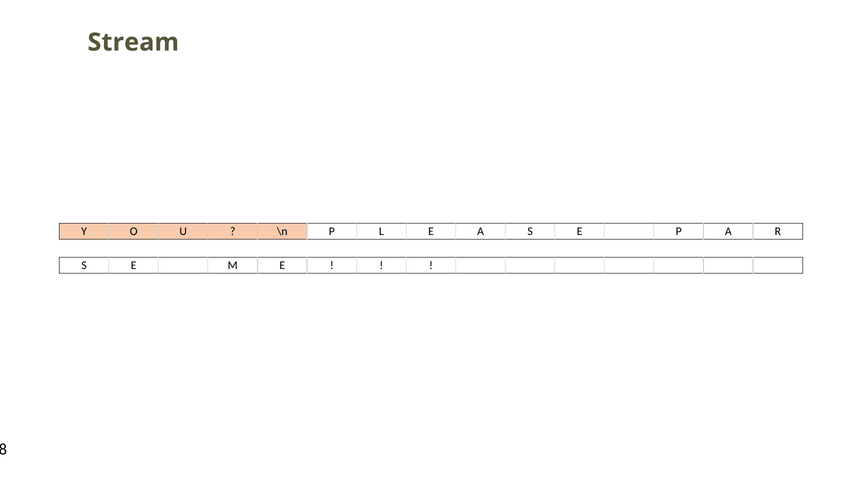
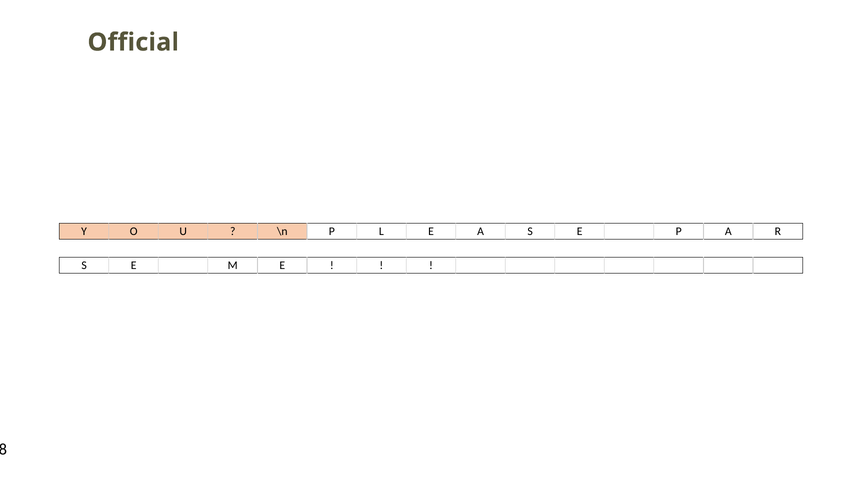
Stream: Stream -> Official (133, 42)
